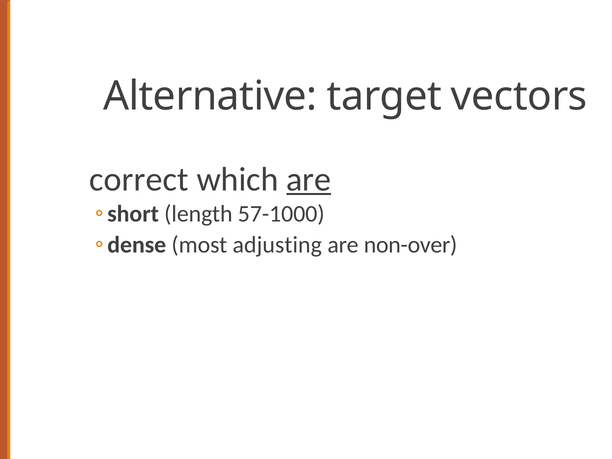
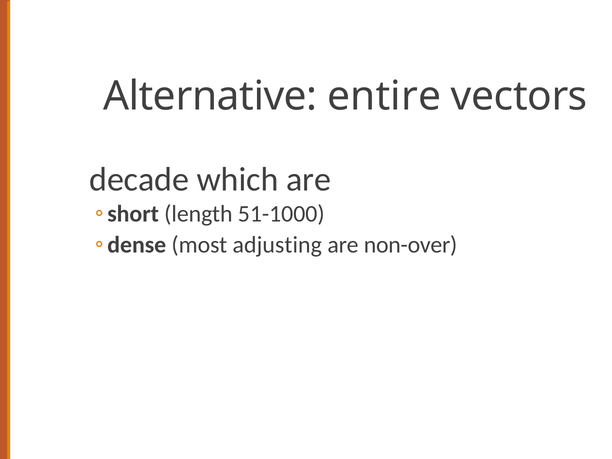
target: target -> entire (384, 96)
correct: correct -> decade (139, 179)
are underline: present -> none (309, 179)
57-1000: 57-1000 -> 51-1000 (281, 214)
